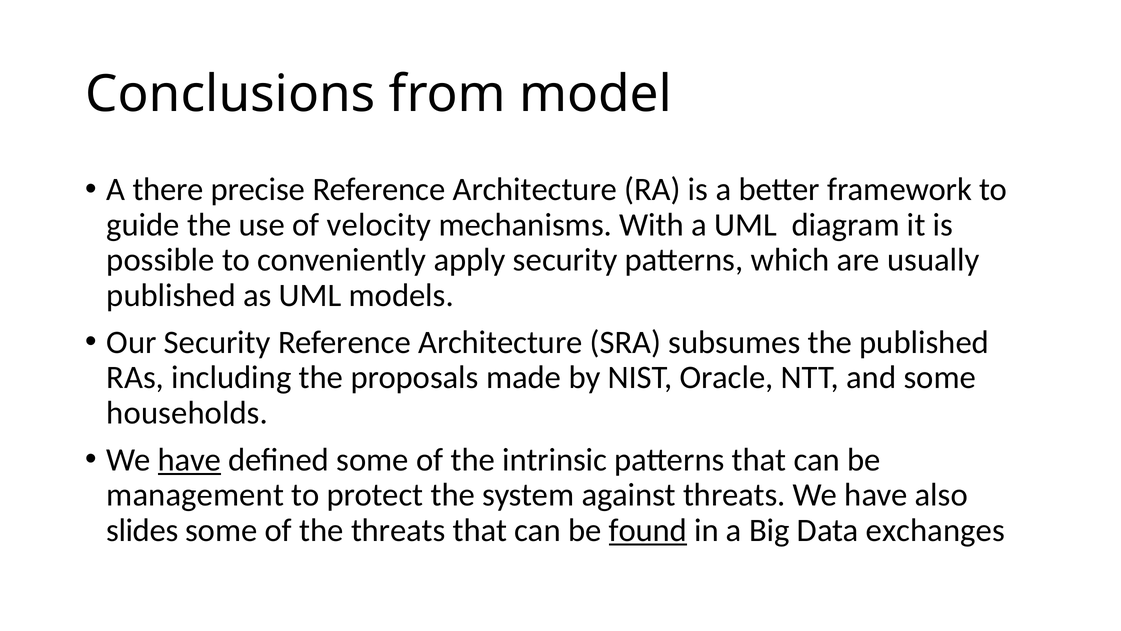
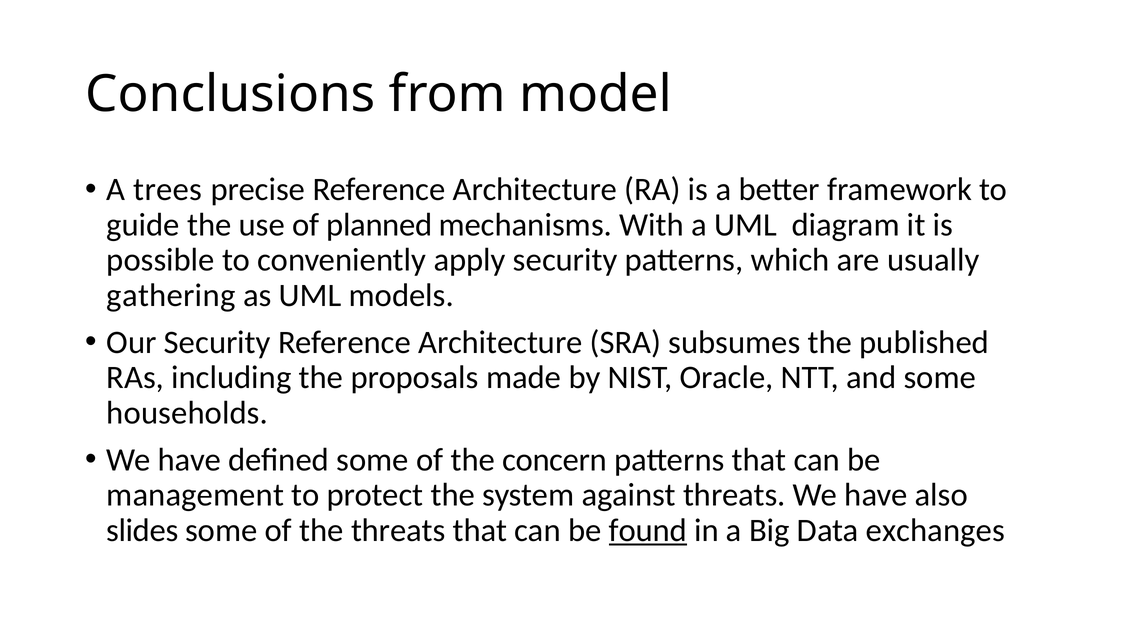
there: there -> trees (168, 189)
velocity: velocity -> planned (379, 225)
published: published -> gathering (171, 295)
have underline: present -> none (189, 460)
intrinsic: intrinsic -> concern (555, 460)
